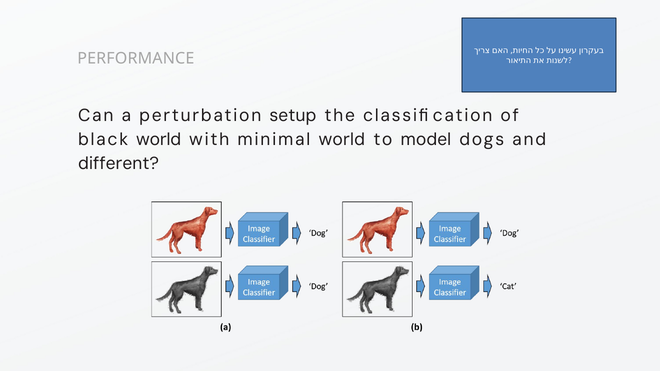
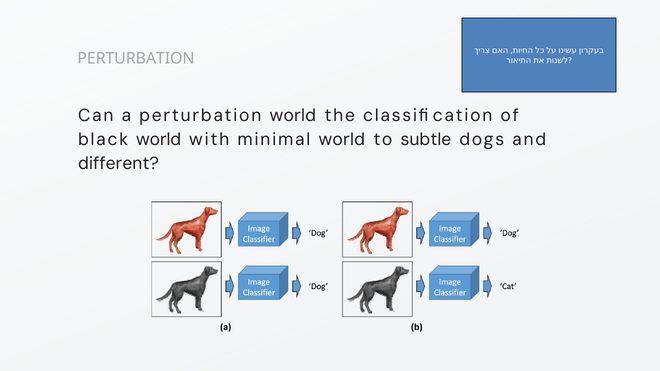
PERFORMANCE: PERFORMANCE -> PERTURBATION (136, 58)
perturbation setup: setup -> world (293, 115)
model: model -> subtle (426, 140)
